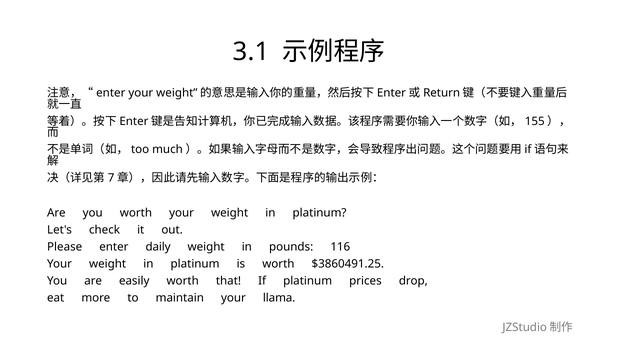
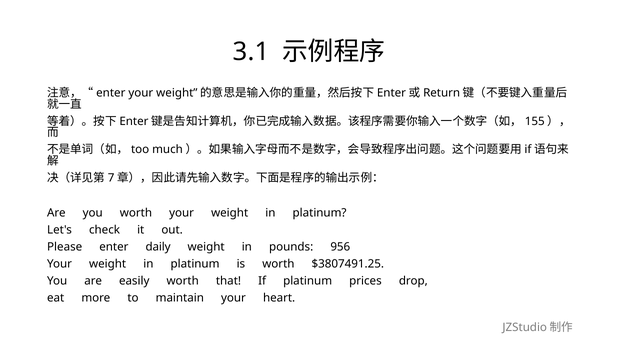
116: 116 -> 956 (340, 248)
$3860491.25: $3860491.25 -> $3807491.25 (348, 265)
llama: llama -> heart (279, 299)
